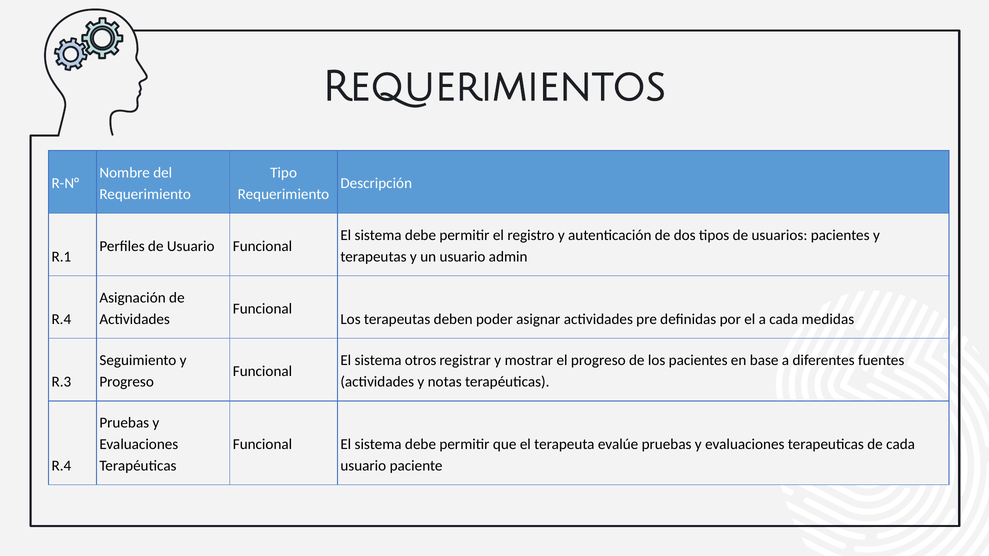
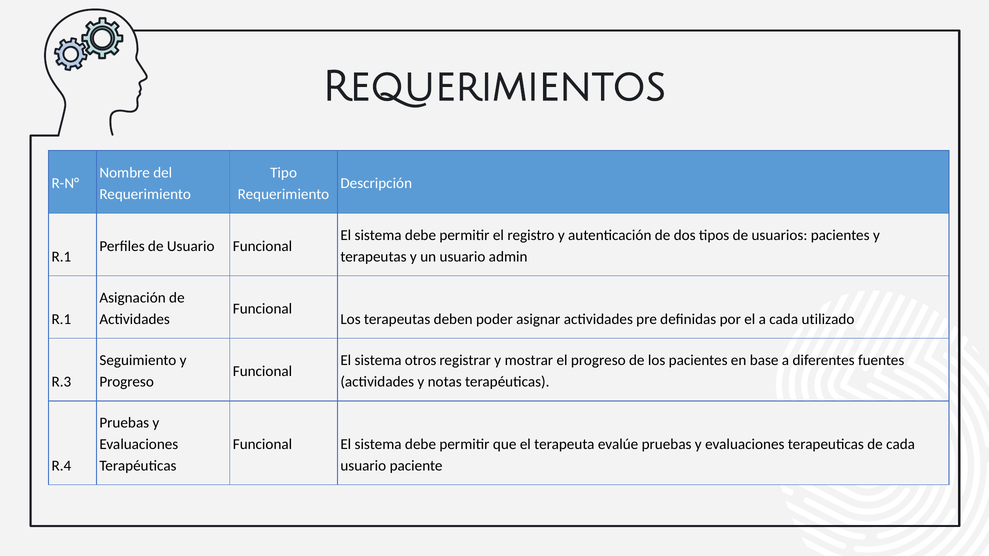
R.4: R.4 -> R.1 (61, 320)
medidas: medidas -> utilizado (828, 320)
